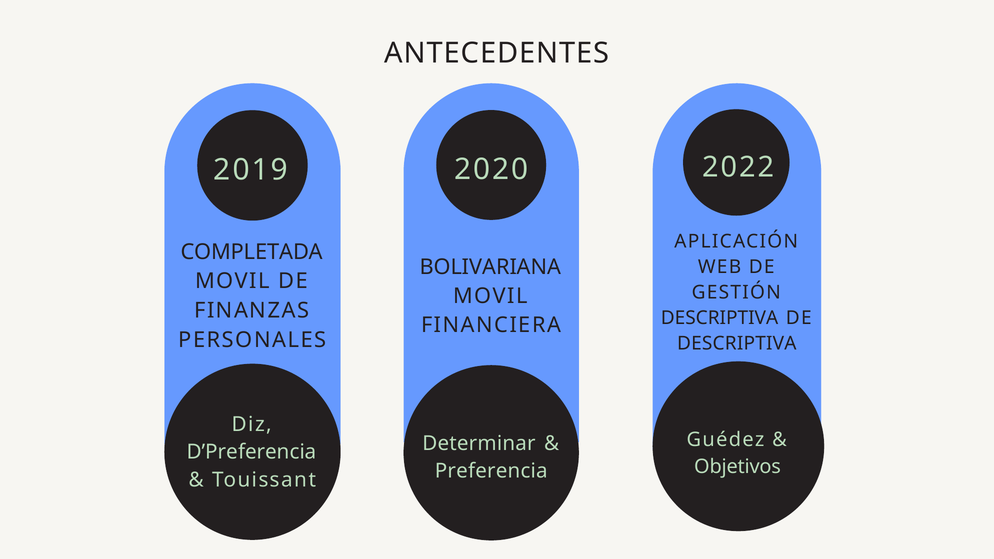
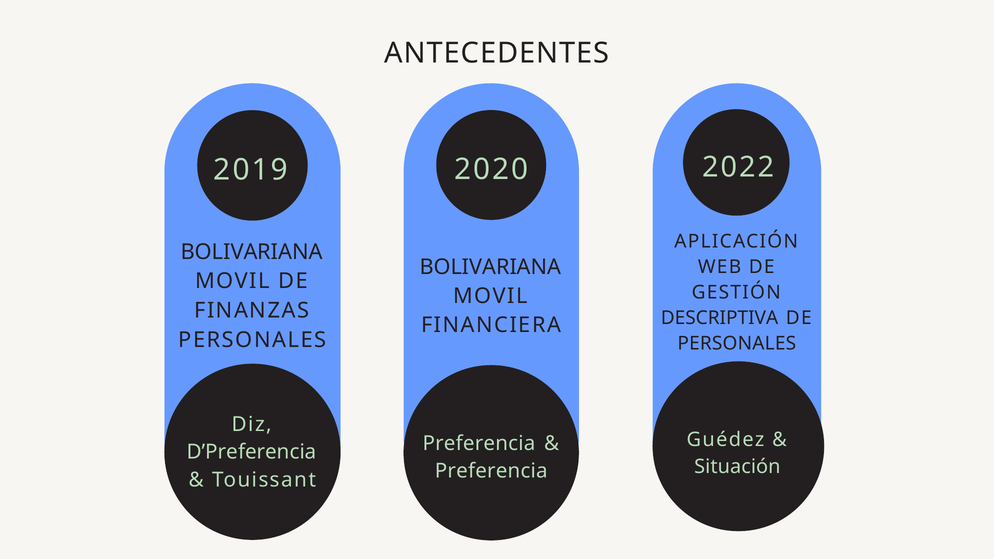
COMPLETADA: COMPLETADA -> BOLIVARIANA (252, 252)
DESCRIPTIVA: DESCRIPTIVA -> PERSONALES (737, 343)
Determinar: Determinar -> Preferencia (479, 443)
Objetivos: Objetivos -> Situación (737, 467)
